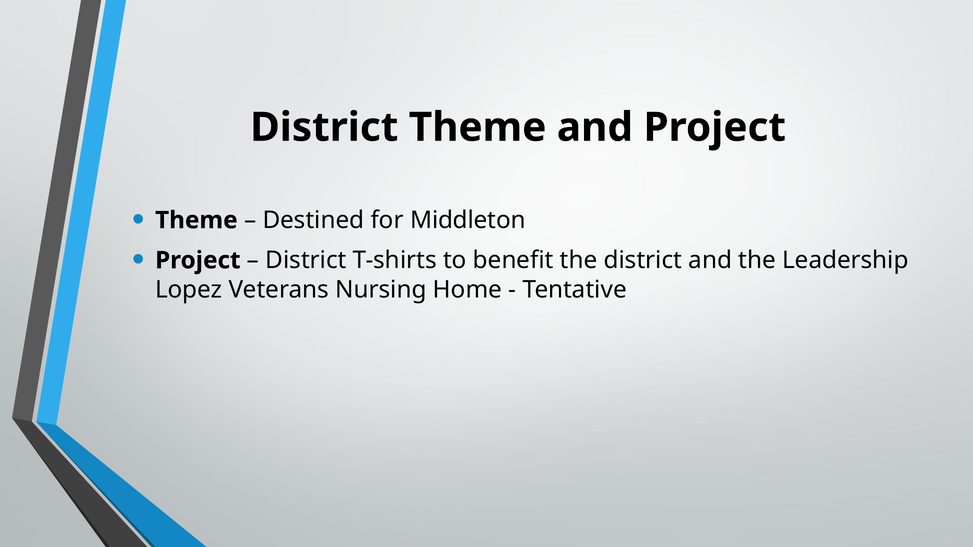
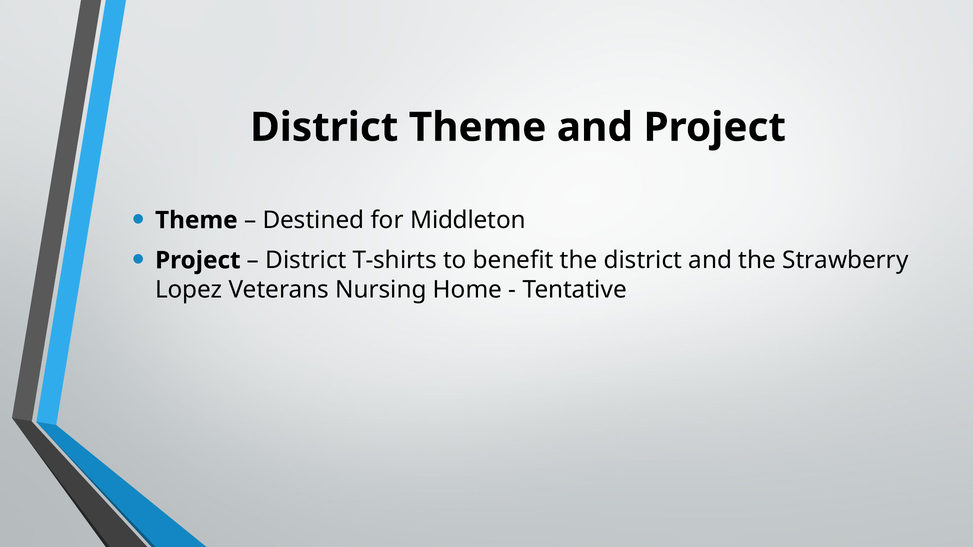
Leadership: Leadership -> Strawberry (845, 260)
